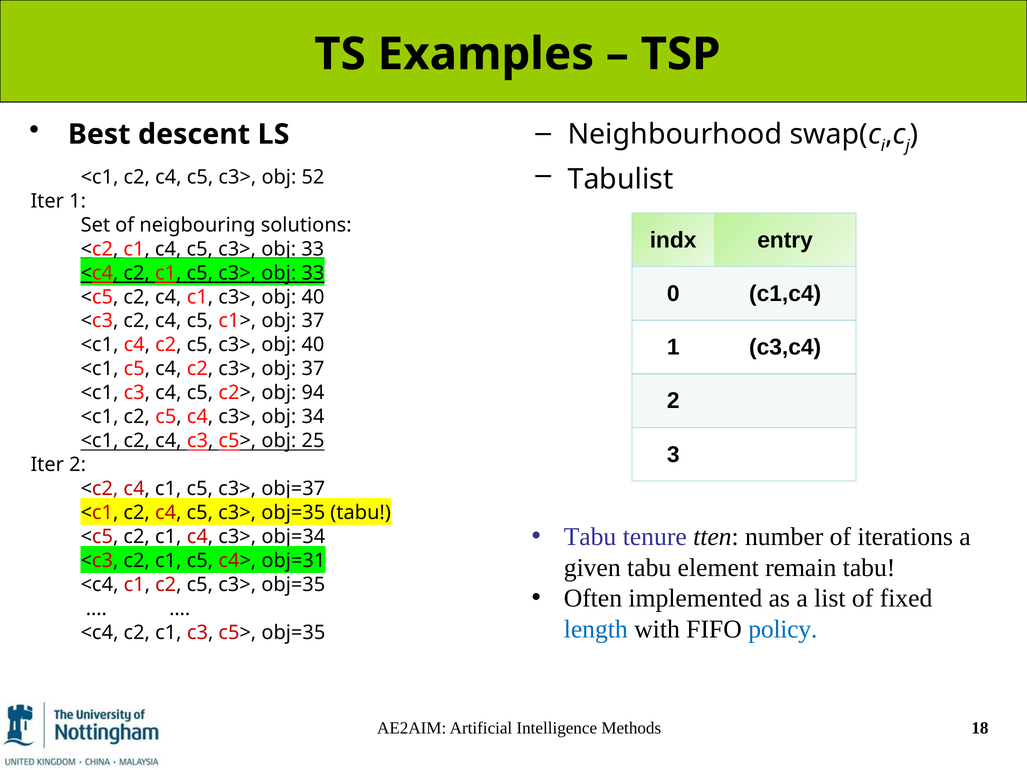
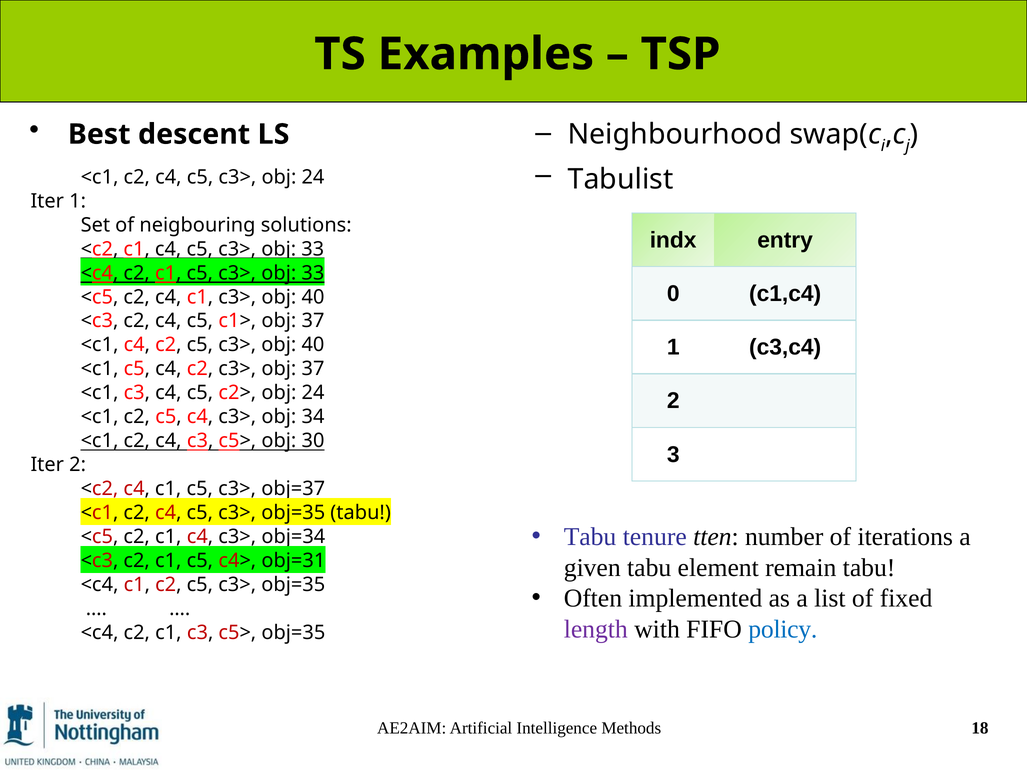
c3> obj 52: 52 -> 24 (313, 177)
c2> obj 94: 94 -> 24 (313, 393)
25: 25 -> 30 (313, 441)
length colour: blue -> purple (596, 629)
